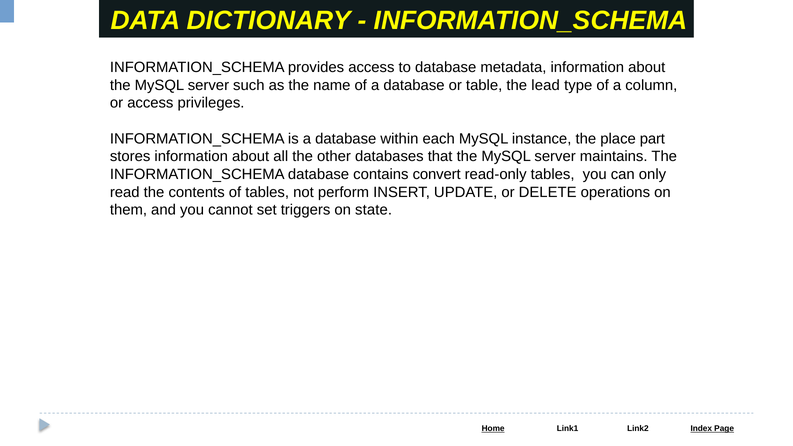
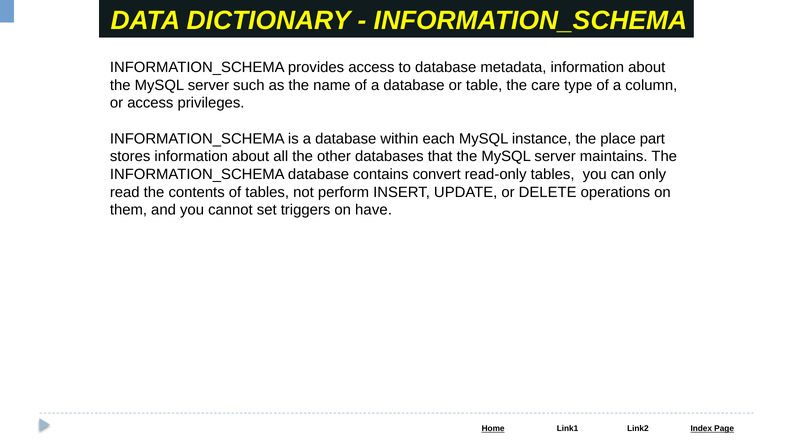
lead: lead -> care (546, 85)
state: state -> have (374, 210)
